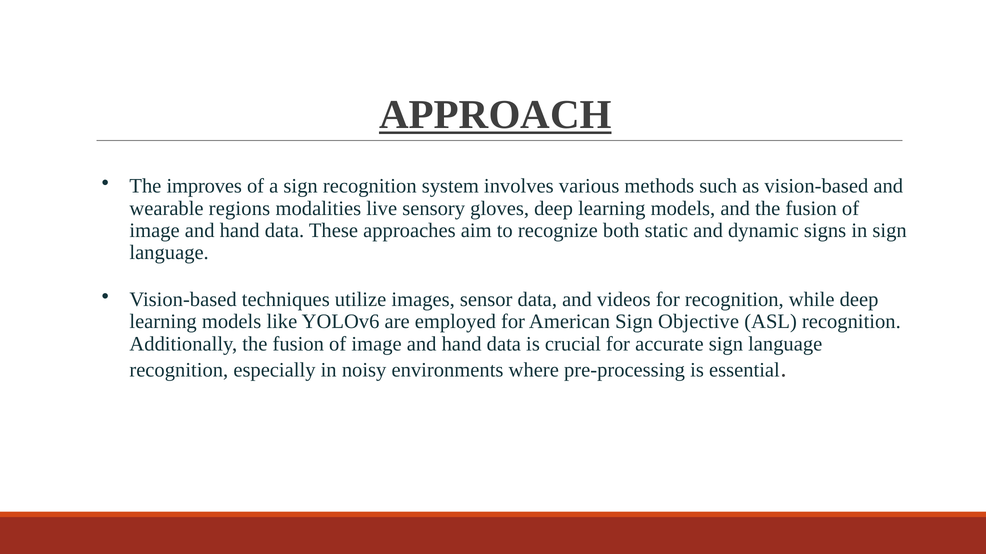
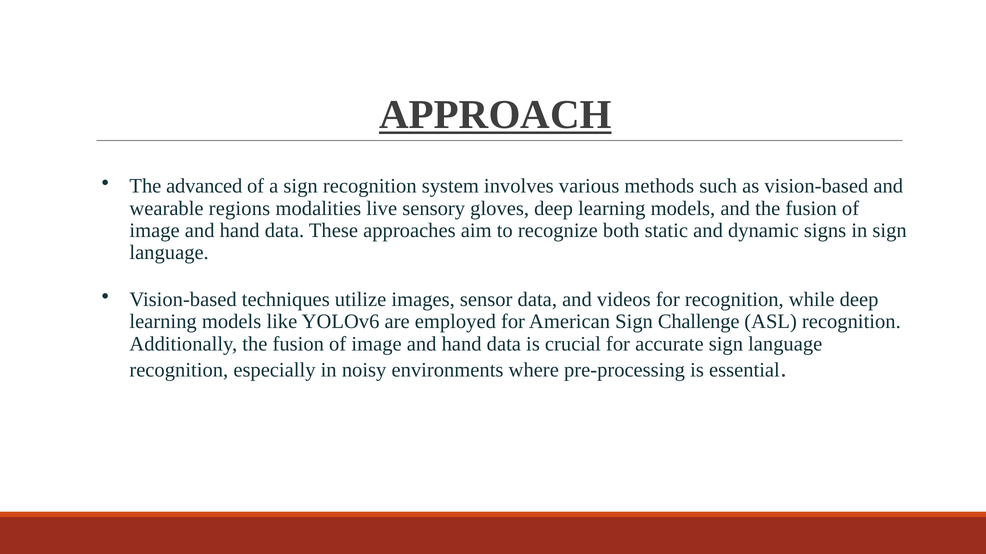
improves: improves -> advanced (204, 186)
Objective: Objective -> Challenge (699, 322)
